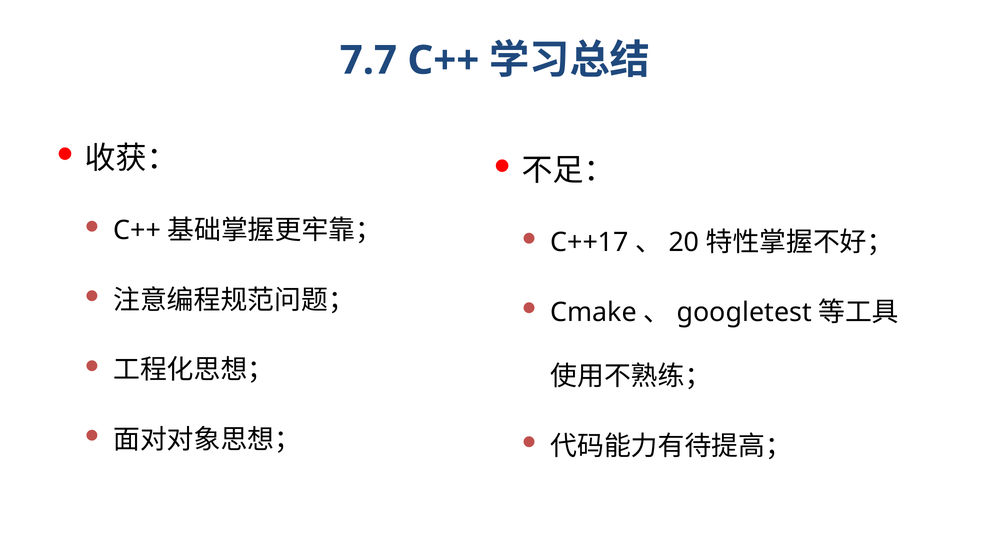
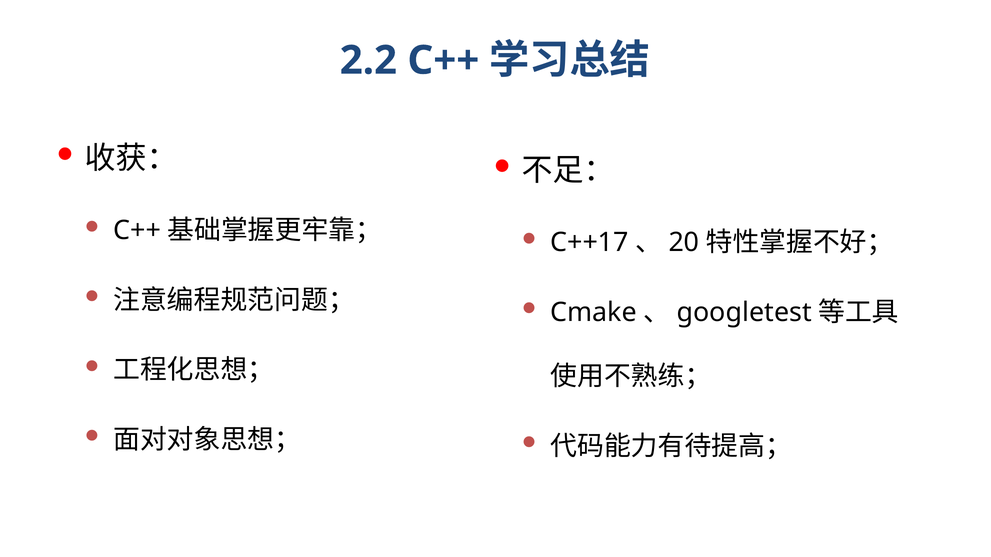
7.7: 7.7 -> 2.2 (368, 61)
